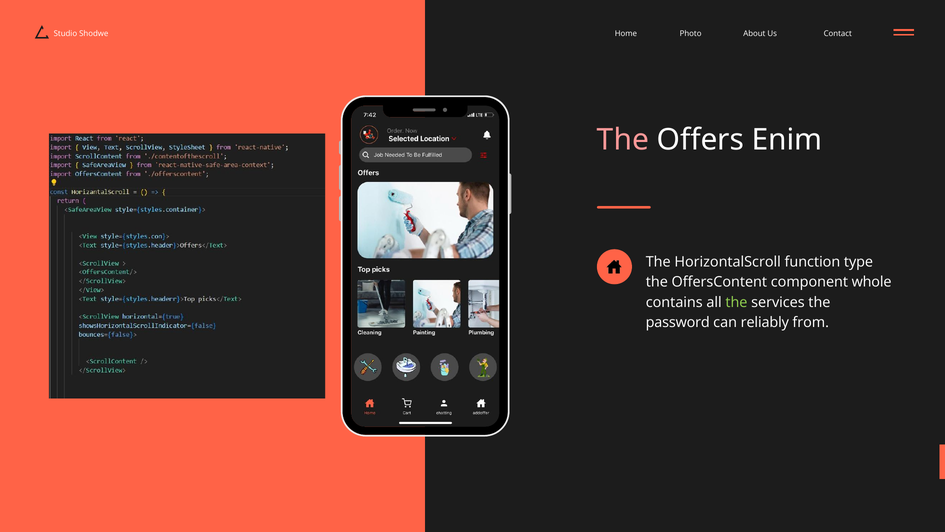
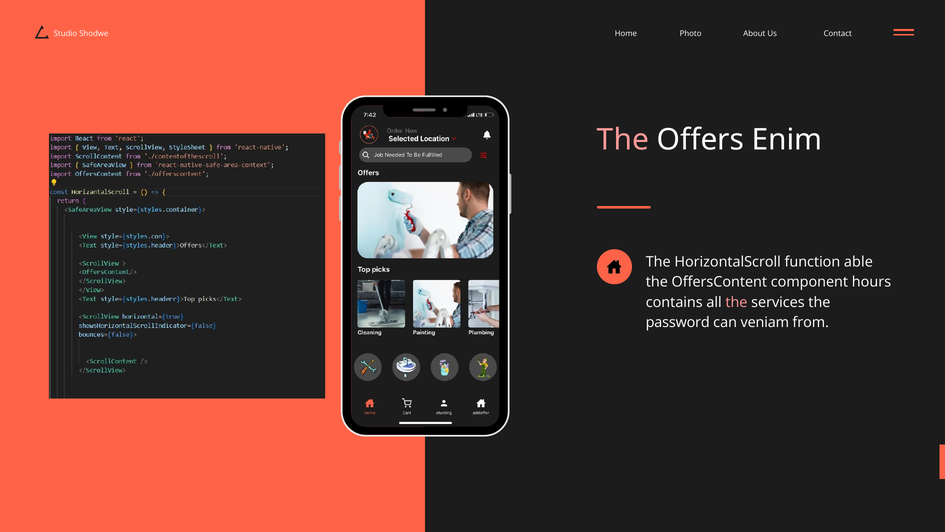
type: type -> able (858, 262)
whole: whole -> hours (871, 282)
the colour: light green -> pink (736, 302)
reliably: reliably -> veniam (765, 322)
